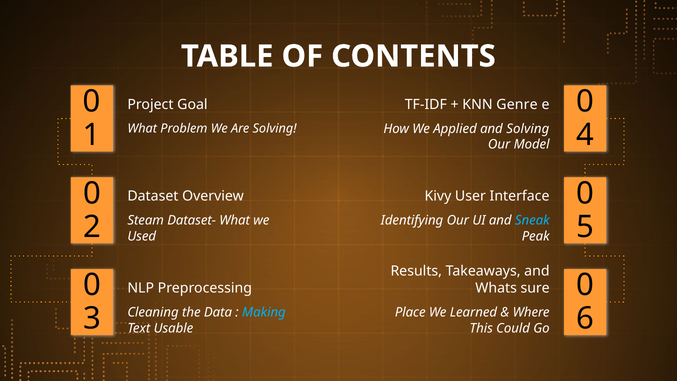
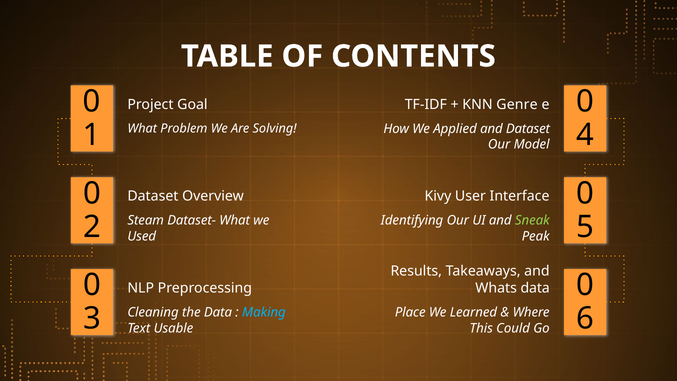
and Solving: Solving -> Dataset (528, 129)
Sneak colour: light blue -> light green (532, 220)
Whats sure: sure -> data (535, 288)
